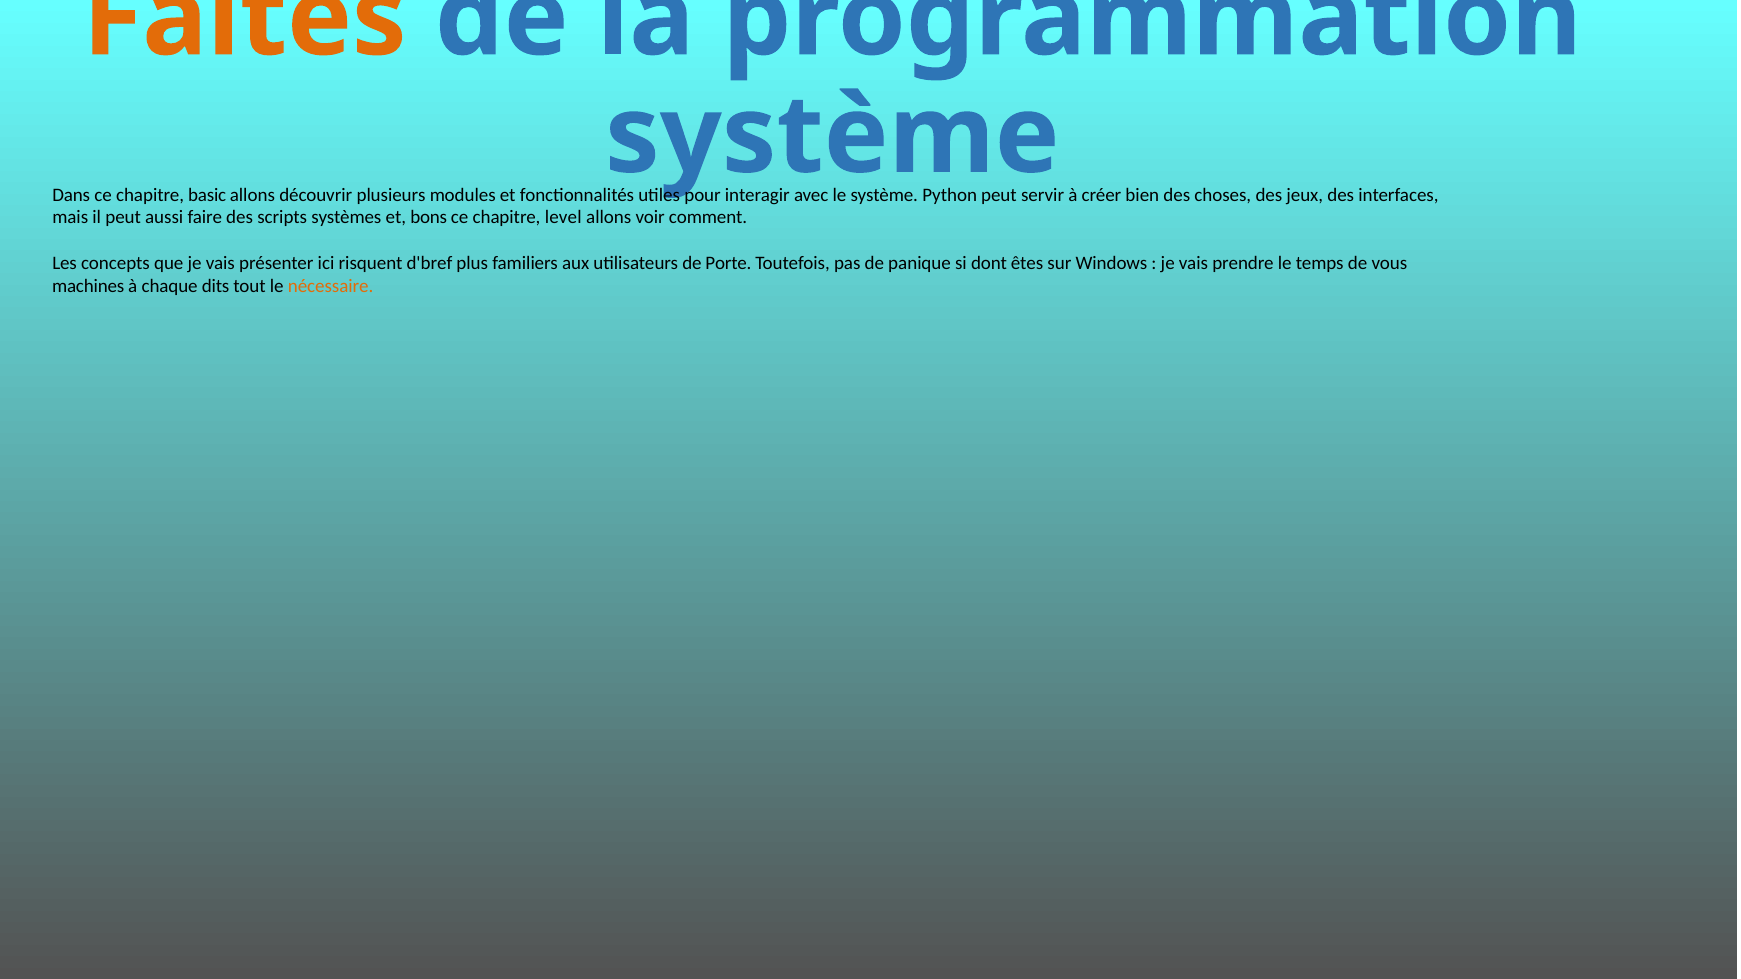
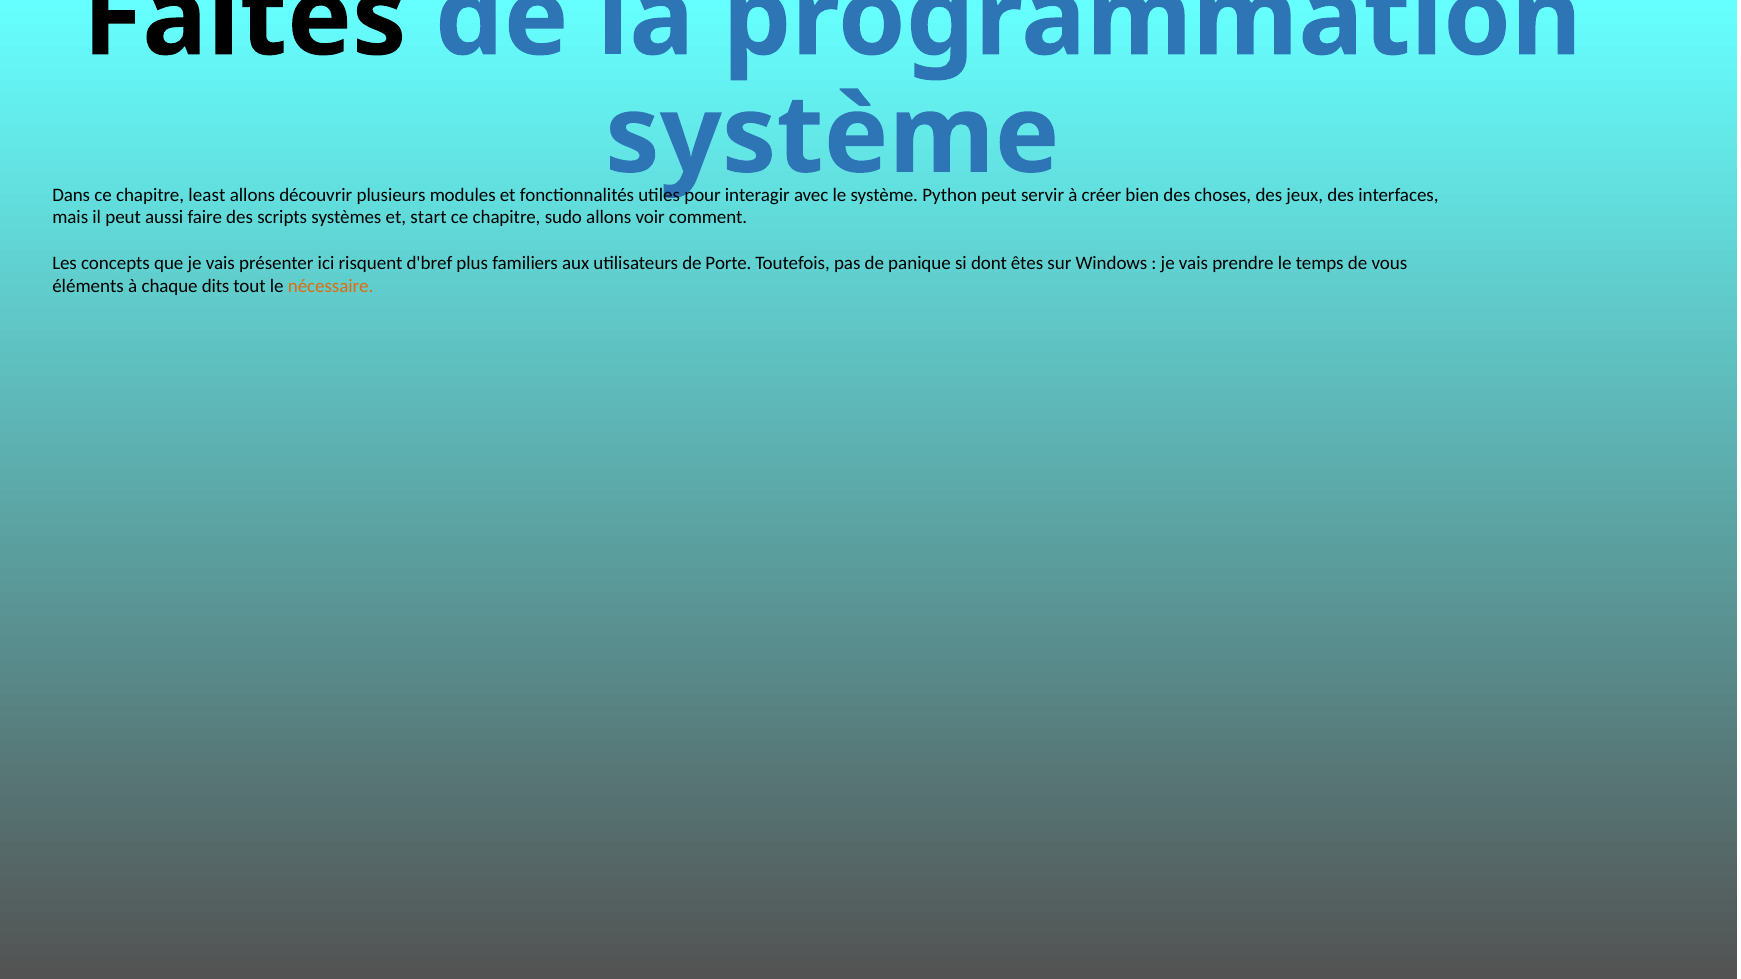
Faites colour: orange -> black (245, 18)
basic: basic -> least (207, 195)
bons: bons -> start (429, 218)
level: level -> sudo (563, 218)
machines: machines -> éléments (88, 286)
